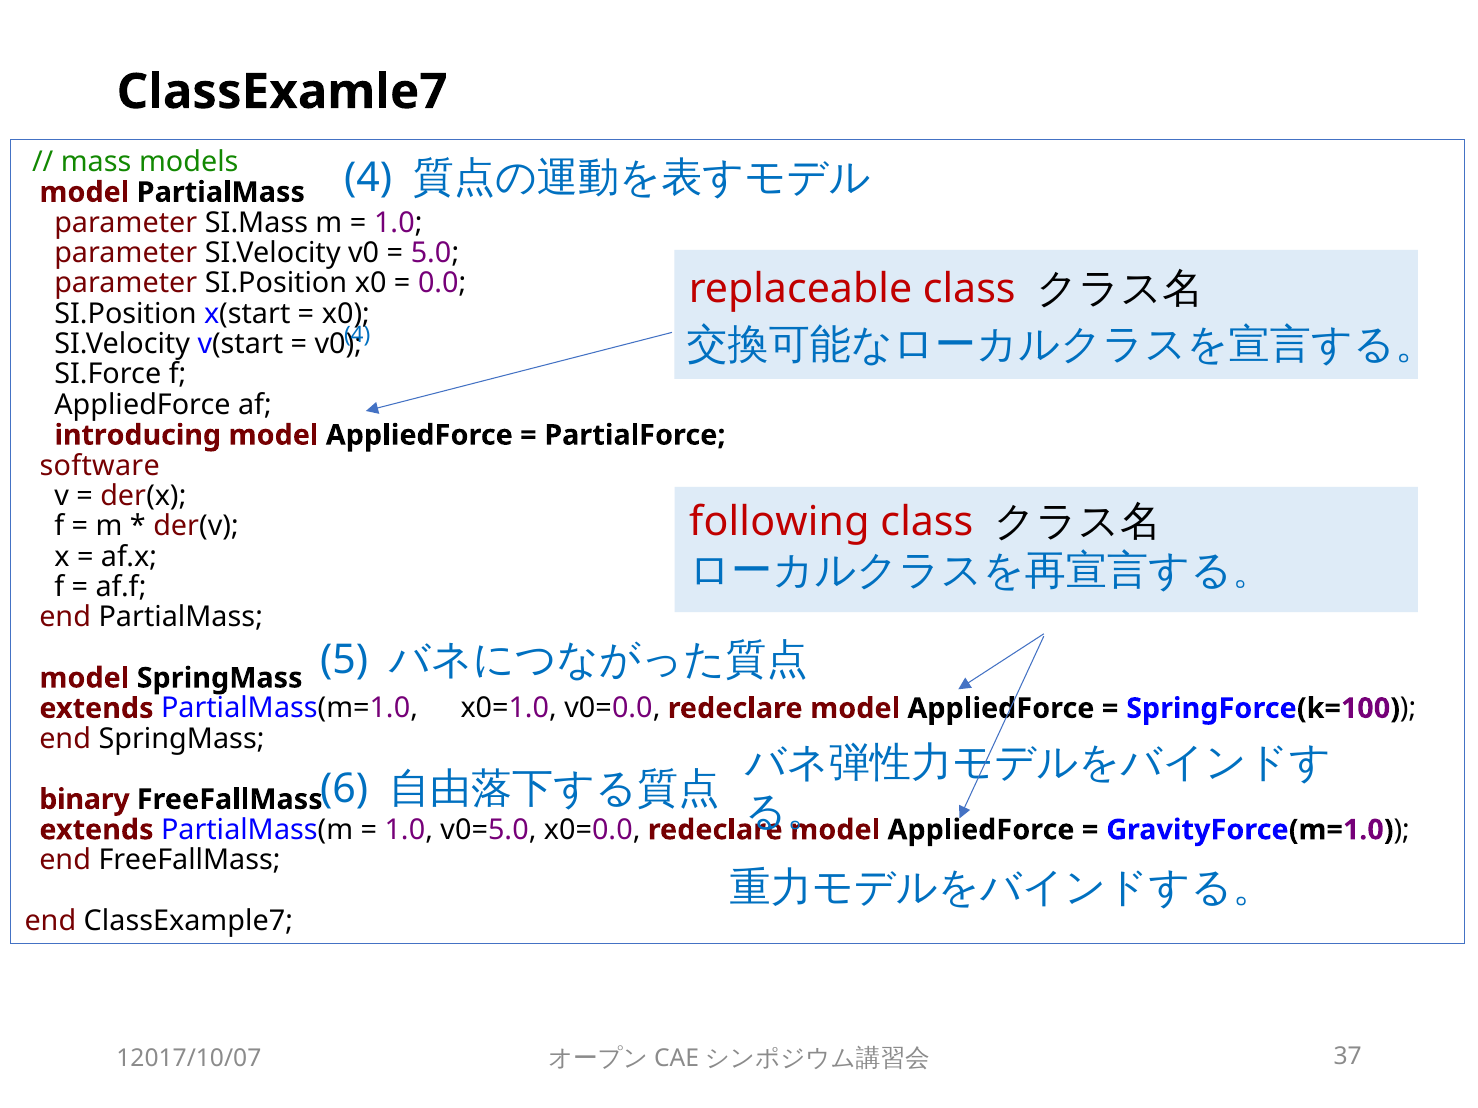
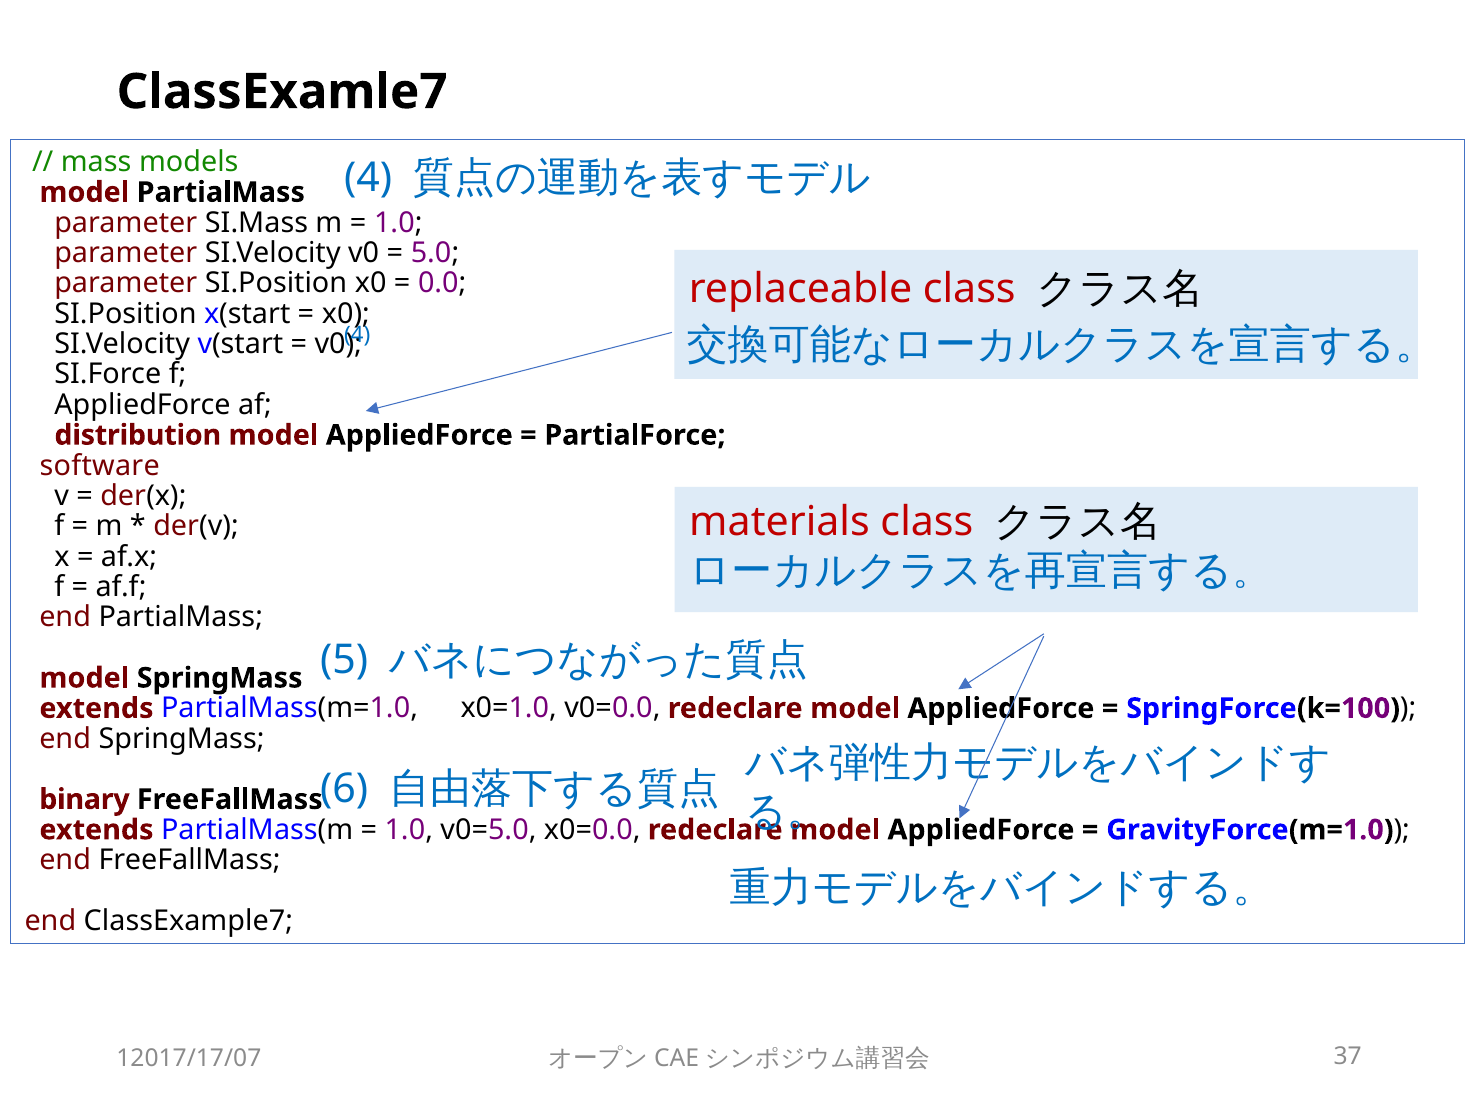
introducing: introducing -> distribution (138, 435)
following: following -> materials (780, 522)
12017/10/07: 12017/10/07 -> 12017/17/07 (189, 1059)
